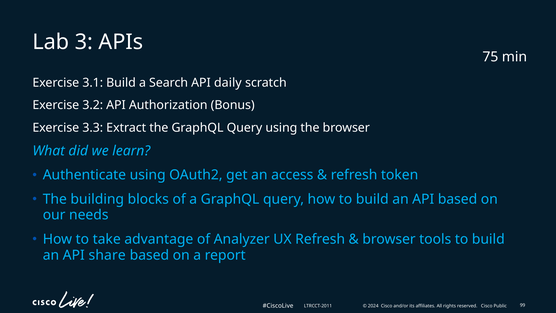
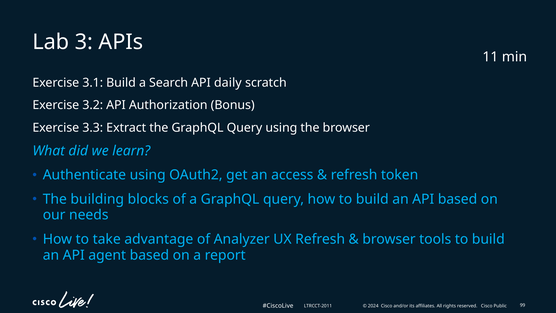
75: 75 -> 11 (490, 57)
share: share -> agent (107, 255)
